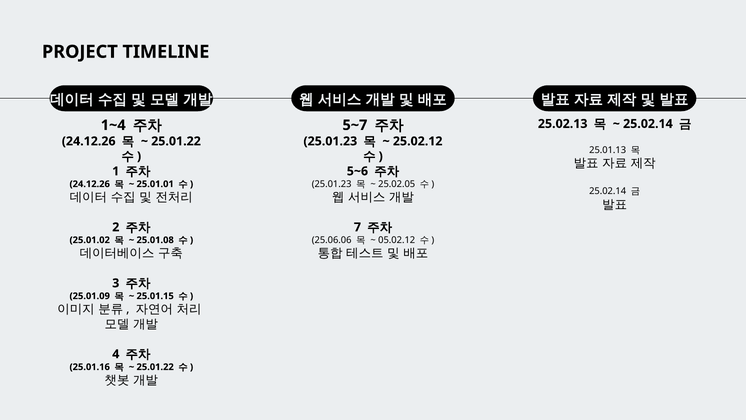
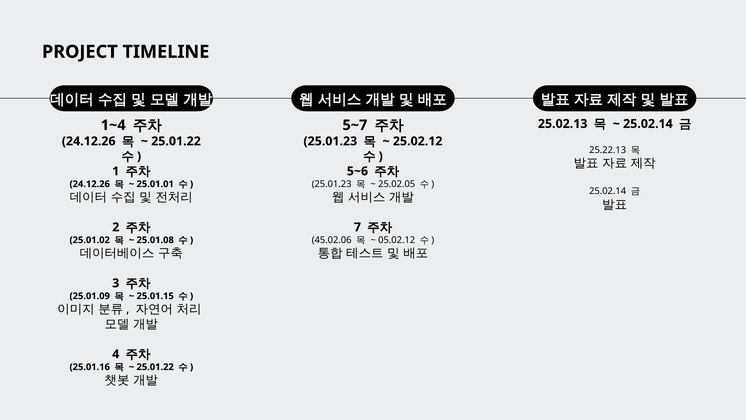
25.01.13: 25.01.13 -> 25.22.13 (608, 150)
25.06.06: 25.06.06 -> 45.02.06 (332, 240)
